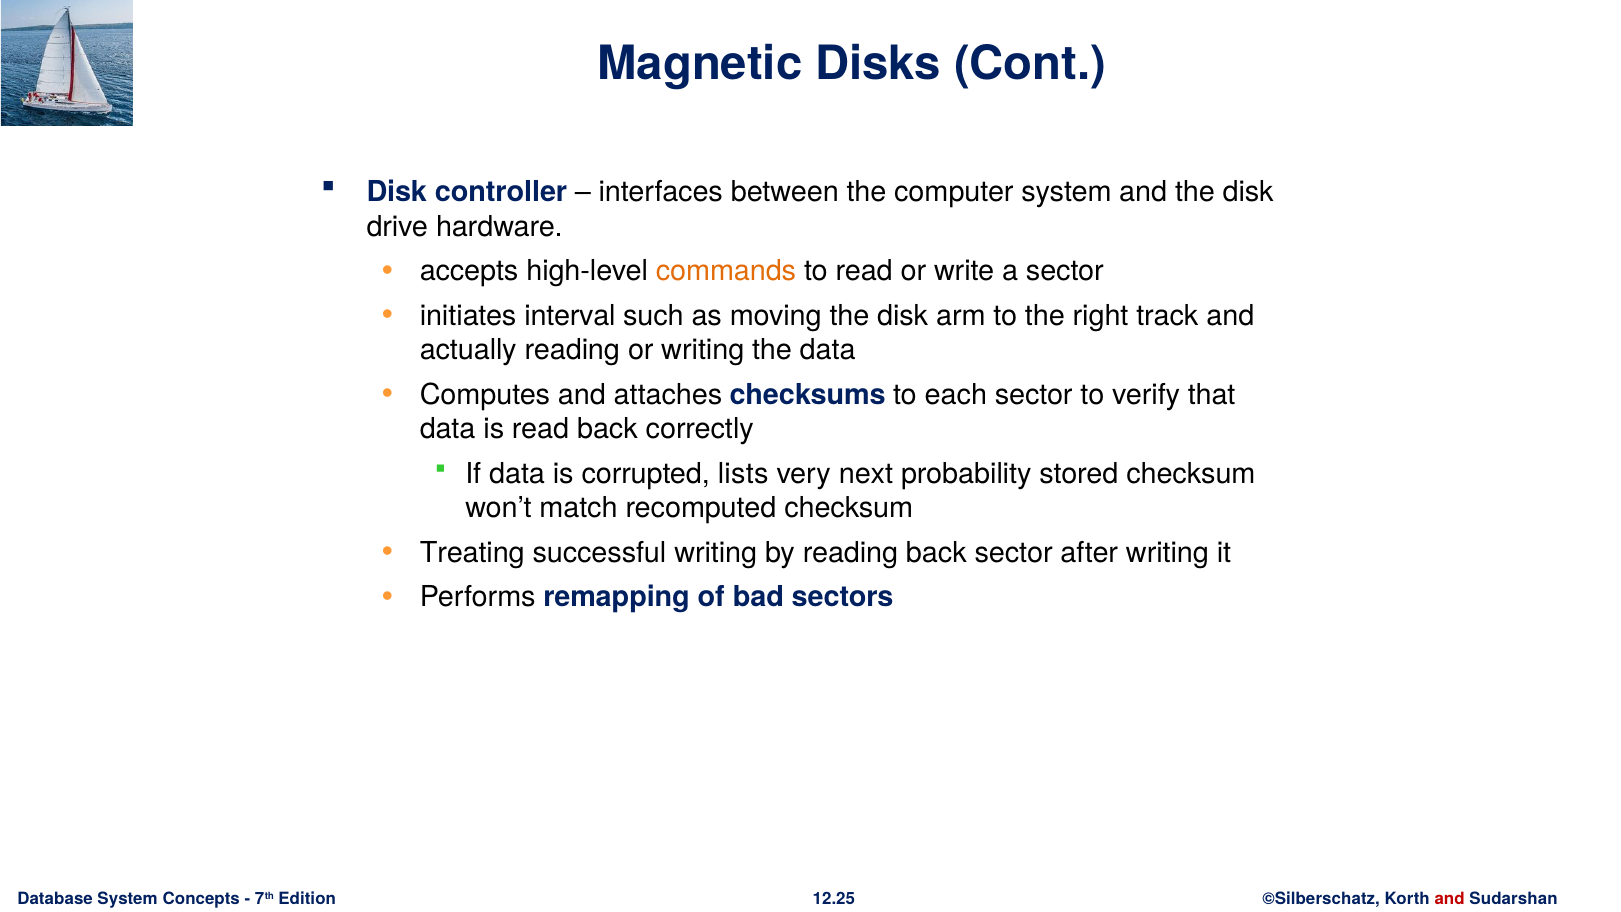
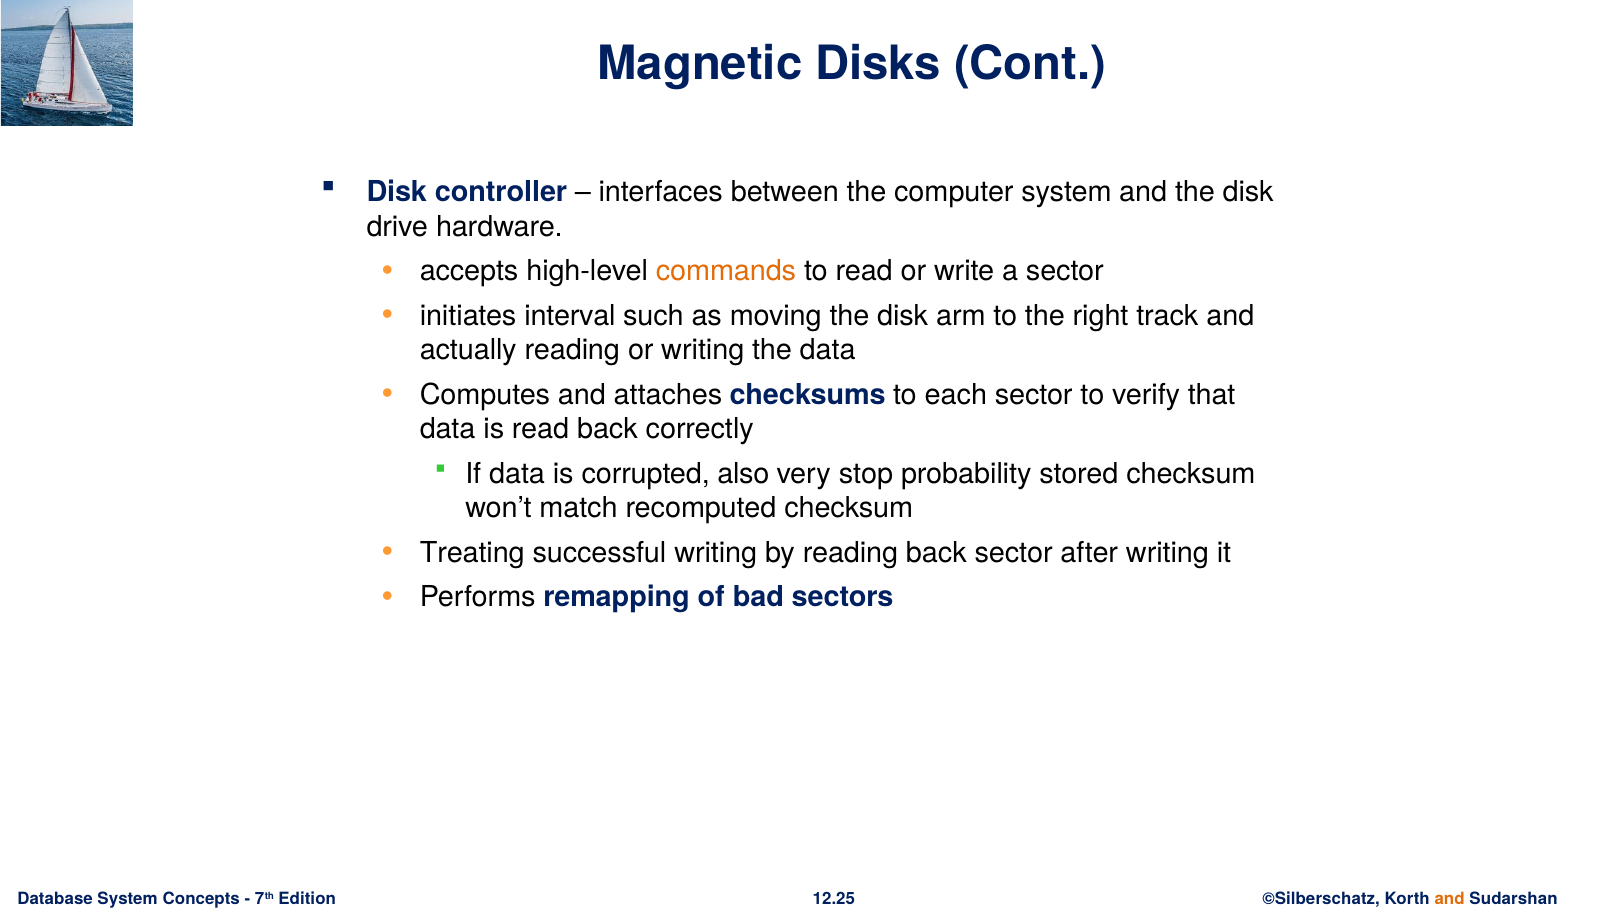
lists: lists -> also (743, 474)
next: next -> stop (866, 474)
and colour: red -> orange (1450, 899)
